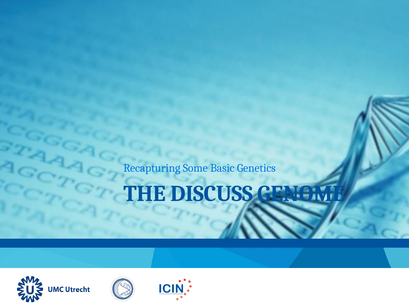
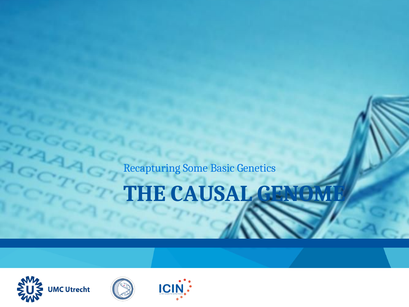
DISCUSS: DISCUSS -> CAUSAL (211, 193)
